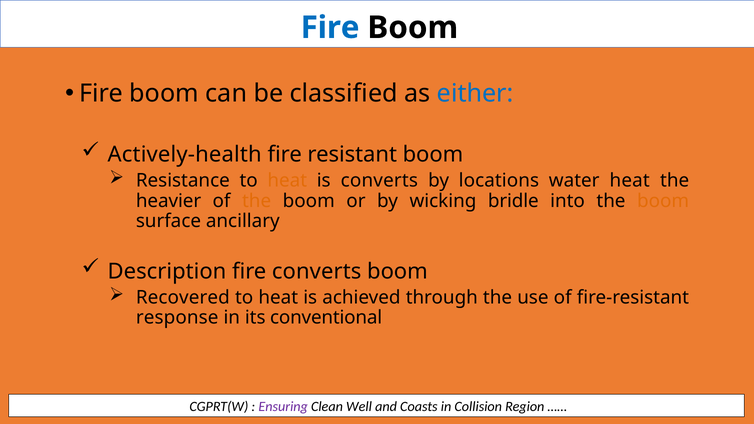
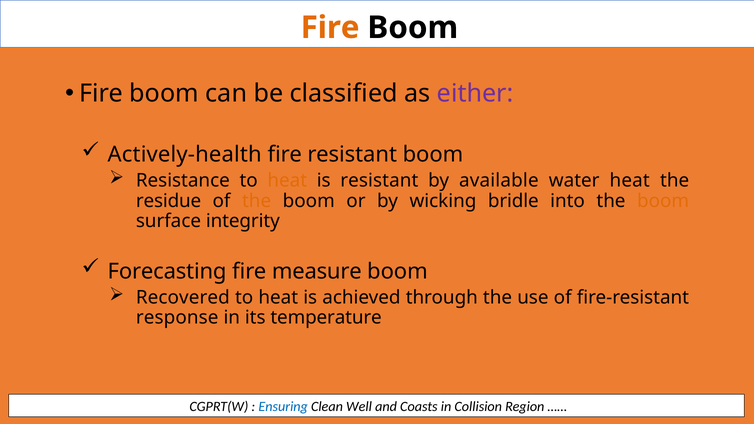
Fire colour: blue -> orange (330, 28)
either colour: blue -> purple (475, 94)
is converts: converts -> resistant (379, 181)
locations: locations -> available (499, 181)
heavier: heavier -> residue (169, 201)
ancillary: ancillary -> integrity (243, 221)
Description: Description -> Forecasting (167, 272)
fire converts: converts -> measure (317, 272)
conventional: conventional -> temperature (326, 318)
Ensuring colour: purple -> blue (283, 407)
